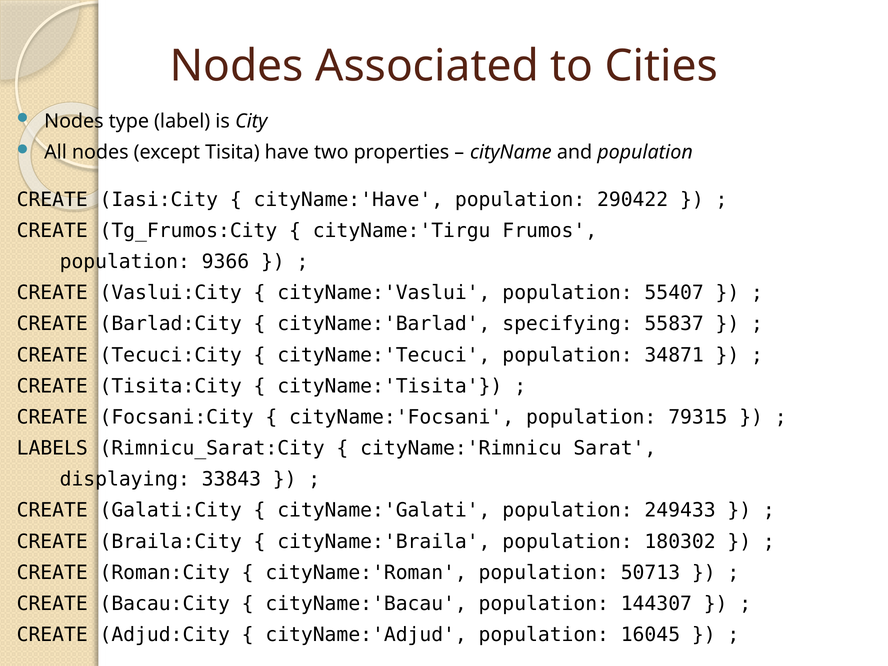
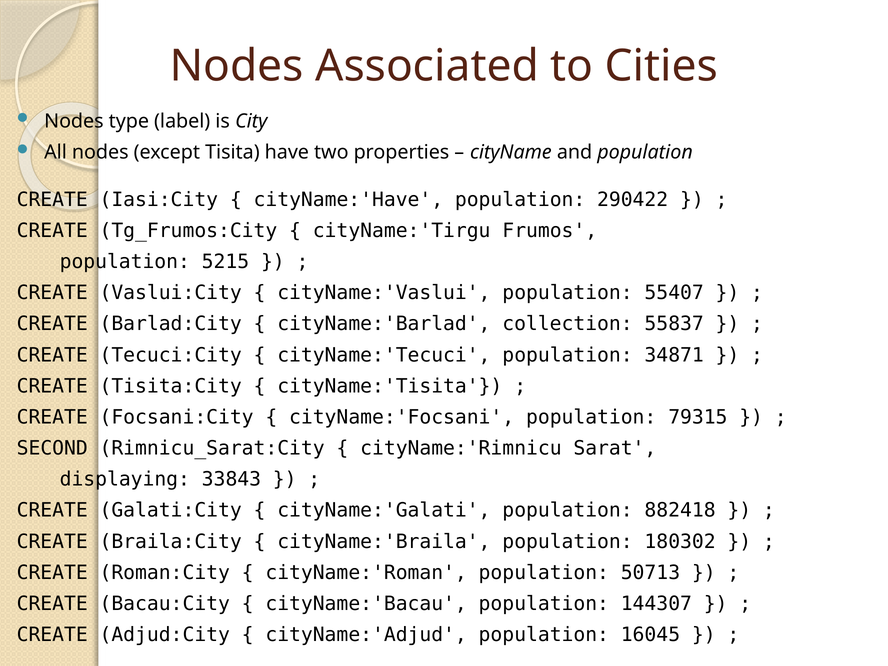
9366: 9366 -> 5215 (225, 262)
specifying: specifying -> collection (567, 324)
LABELS: LABELS -> SECOND (52, 448)
249433: 249433 -> 882418 (680, 510)
